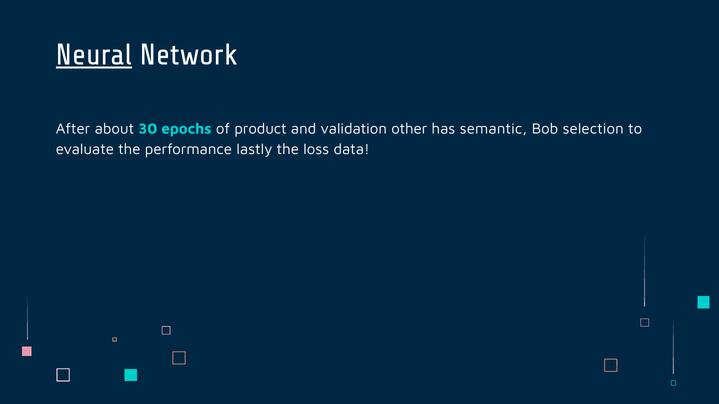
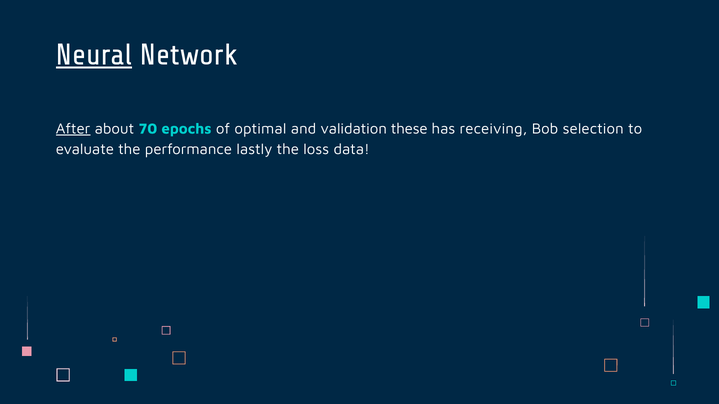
After underline: none -> present (73, 129)
30: 30 -> 70 (148, 129)
product: product -> optimal (260, 129)
other: other -> these (409, 129)
semantic: semantic -> receiving (493, 129)
